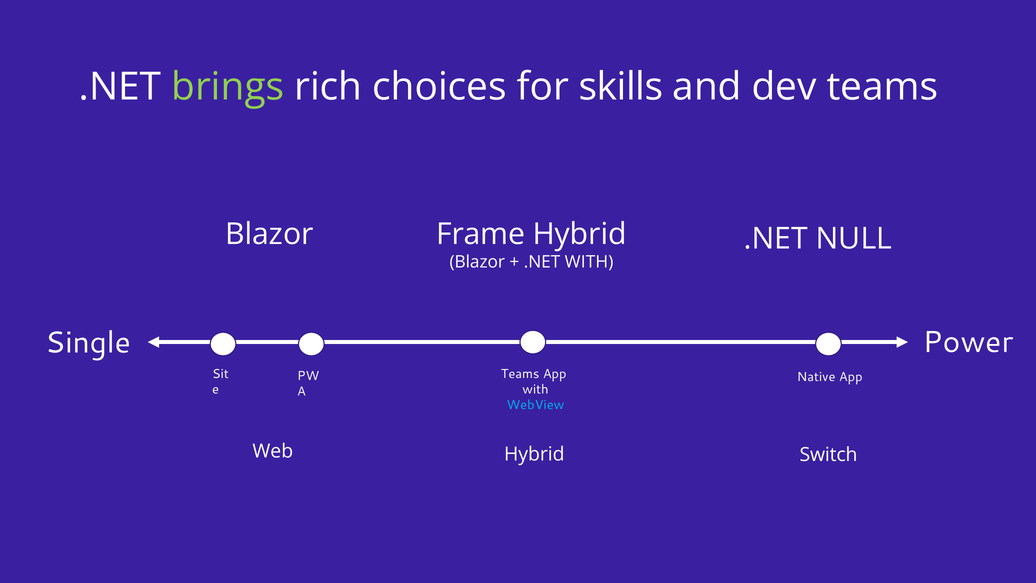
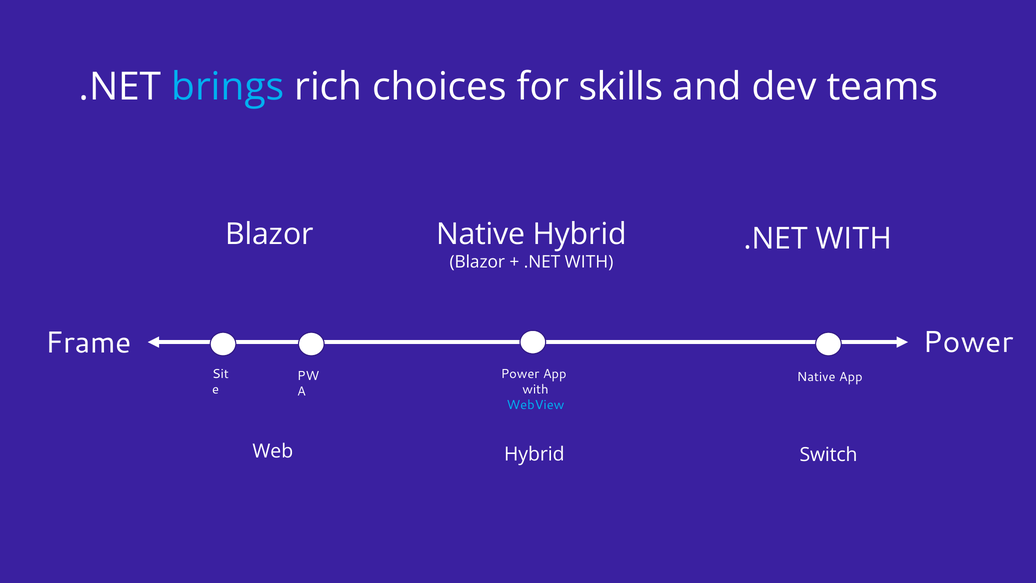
brings colour: light green -> light blue (228, 87)
Blazor Frame: Frame -> Native (481, 234)
NULL: NULL -> WITH (854, 239)
Single: Single -> Frame (88, 343)
Teams: Teams -> Power (520, 374)
